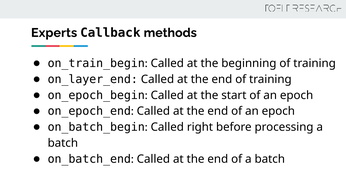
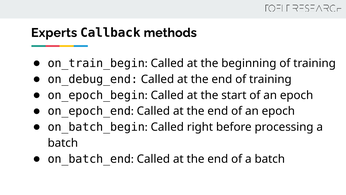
on_layer_end: on_layer_end -> on_debug_end (93, 79)
